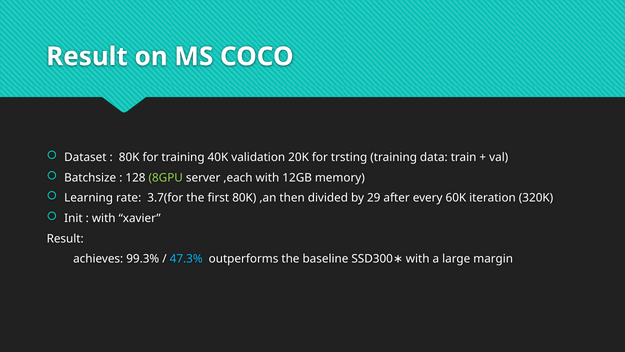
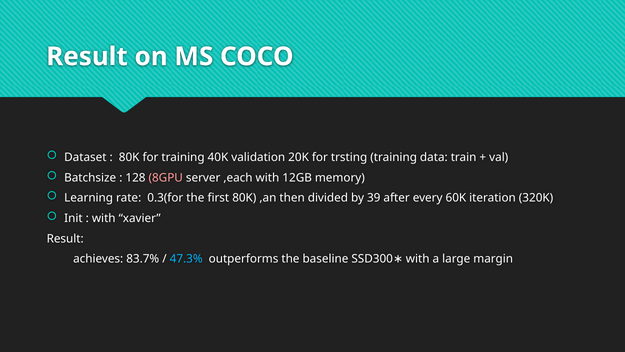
8GPU colour: light green -> pink (166, 177)
3.7(for: 3.7(for -> 0.3(for (165, 198)
29: 29 -> 39 (374, 198)
99.3%: 99.3% -> 83.7% (143, 259)
